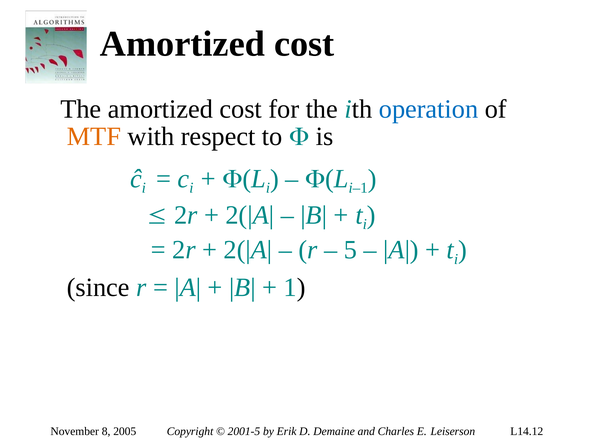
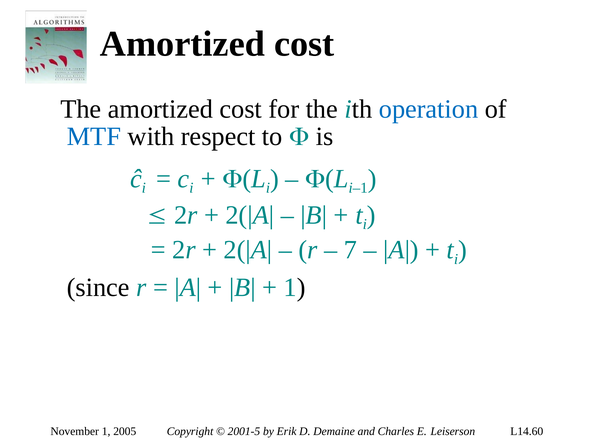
MTF colour: orange -> blue (94, 136)
5: 5 -> 7 (350, 250)
November 8: 8 -> 1 (106, 431)
L14.12: L14.12 -> L14.60 (527, 431)
